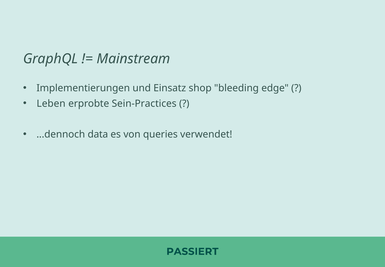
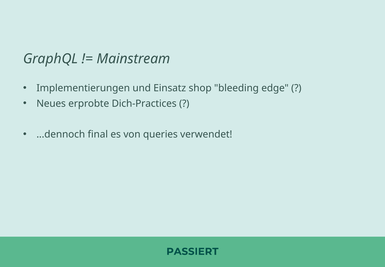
Leben: Leben -> Neues (51, 103)
Sein-Practices: Sein-Practices -> Dich-Practices (144, 103)
data: data -> final (98, 134)
